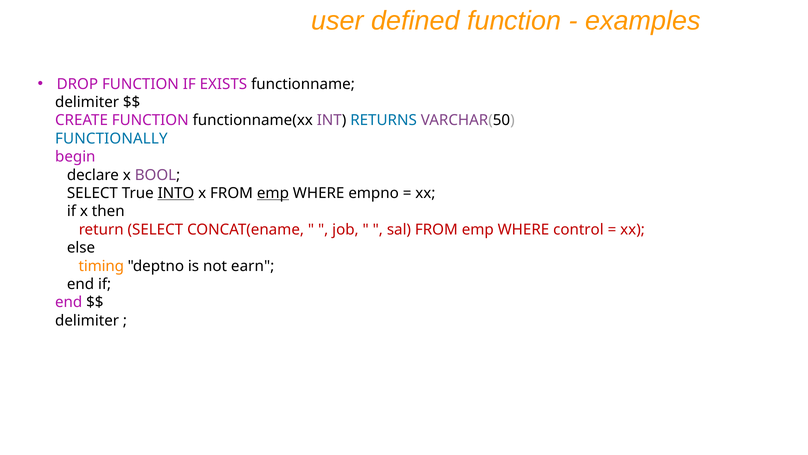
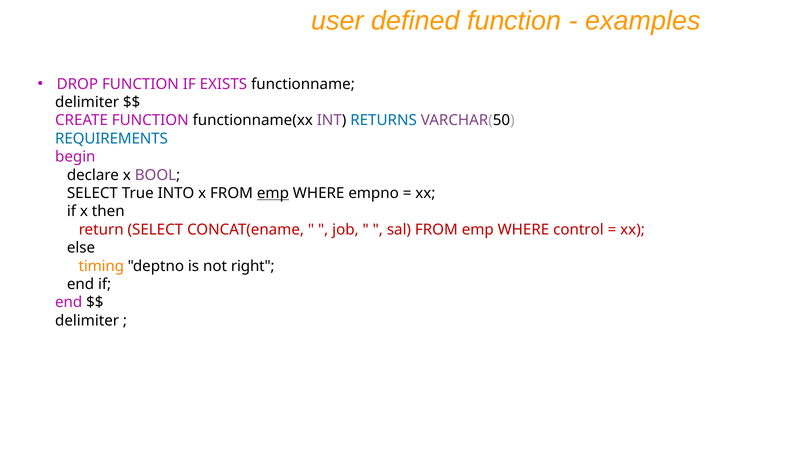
FUNCTIONALLY: FUNCTIONALLY -> REQUIREMENTS (111, 139)
INTO underline: present -> none (176, 193)
earn: earn -> right (253, 266)
